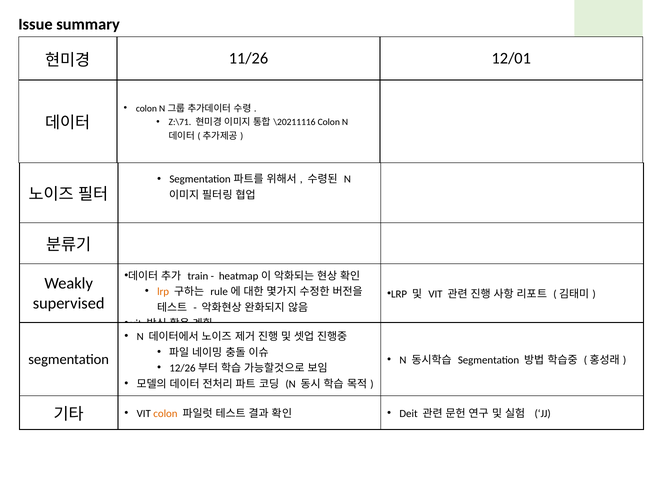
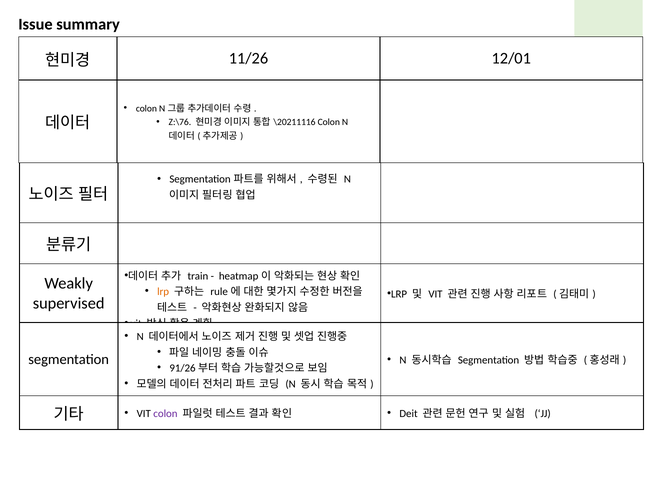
Z:\71: Z:\71 -> Z:\76 (180, 122)
12/26: 12/26 -> 91/26 (182, 369)
colon colour: orange -> purple (165, 414)
